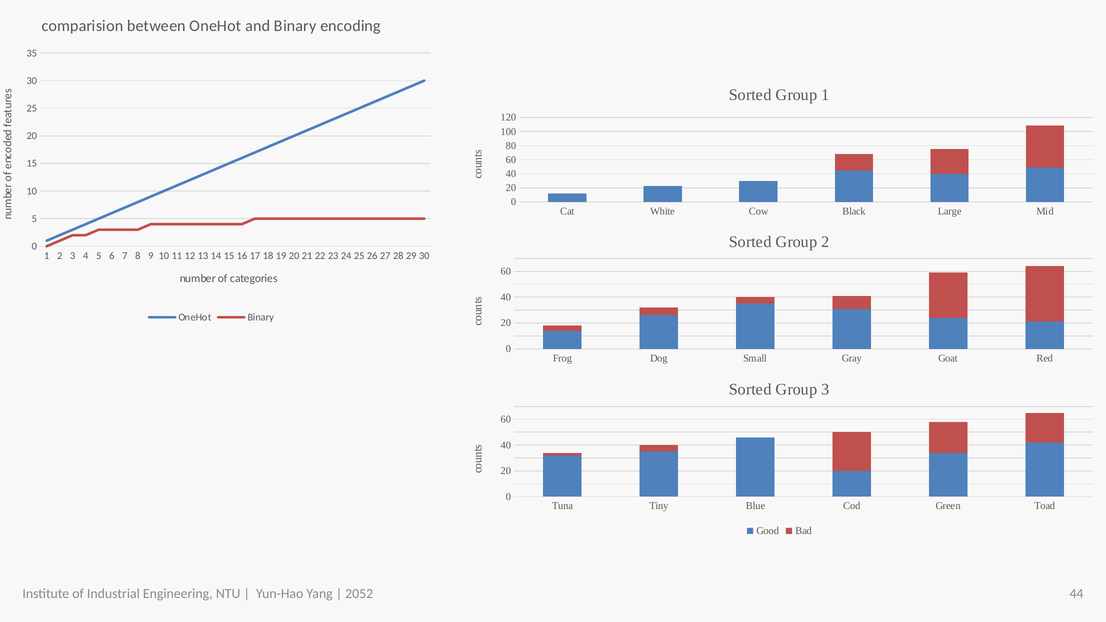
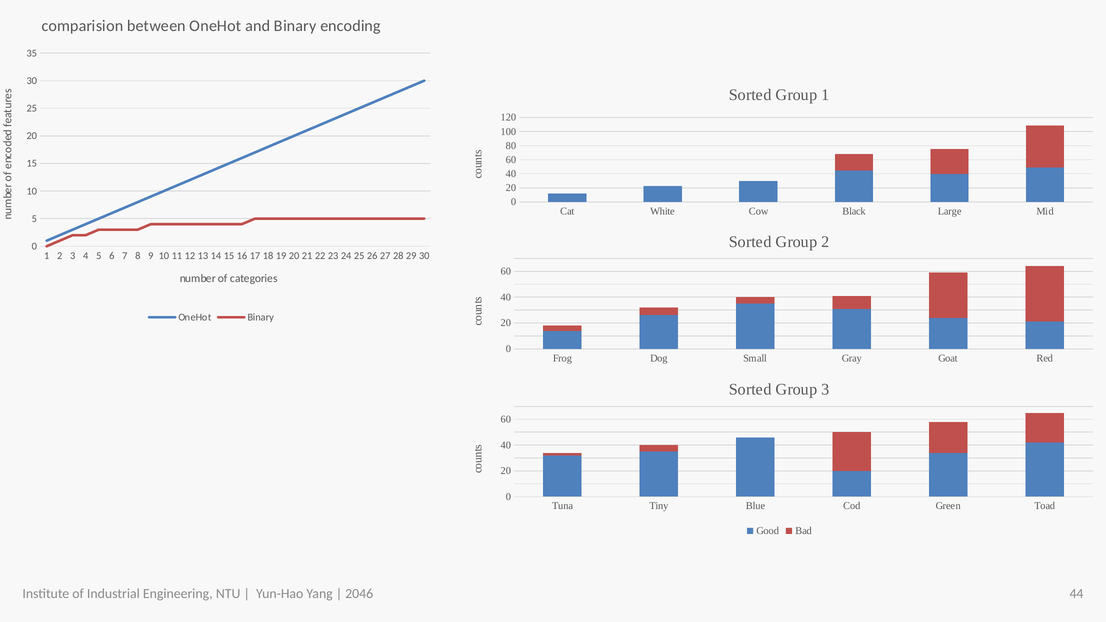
2052: 2052 -> 2046 (359, 594)
